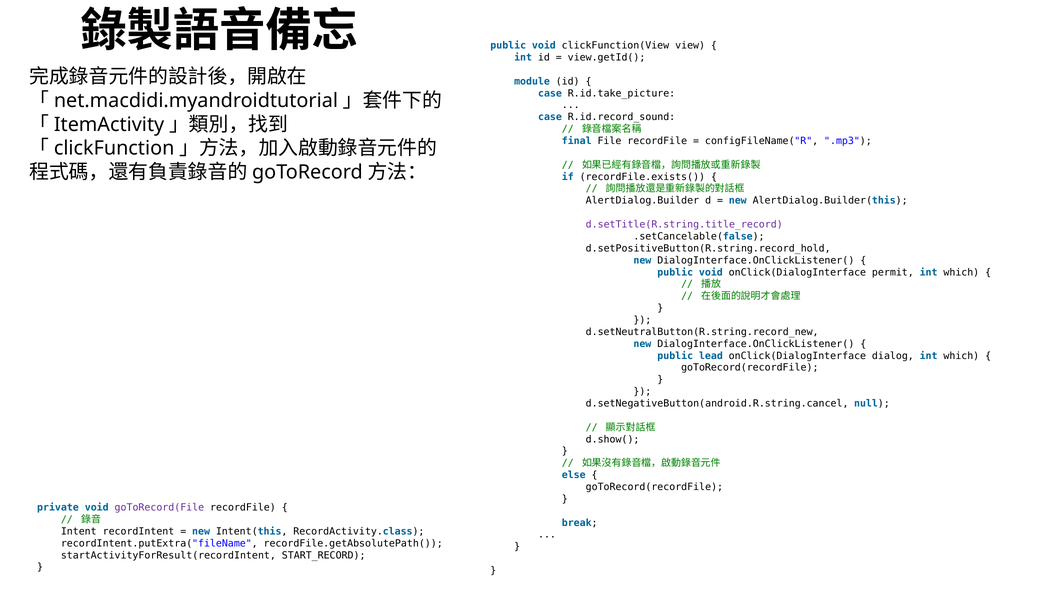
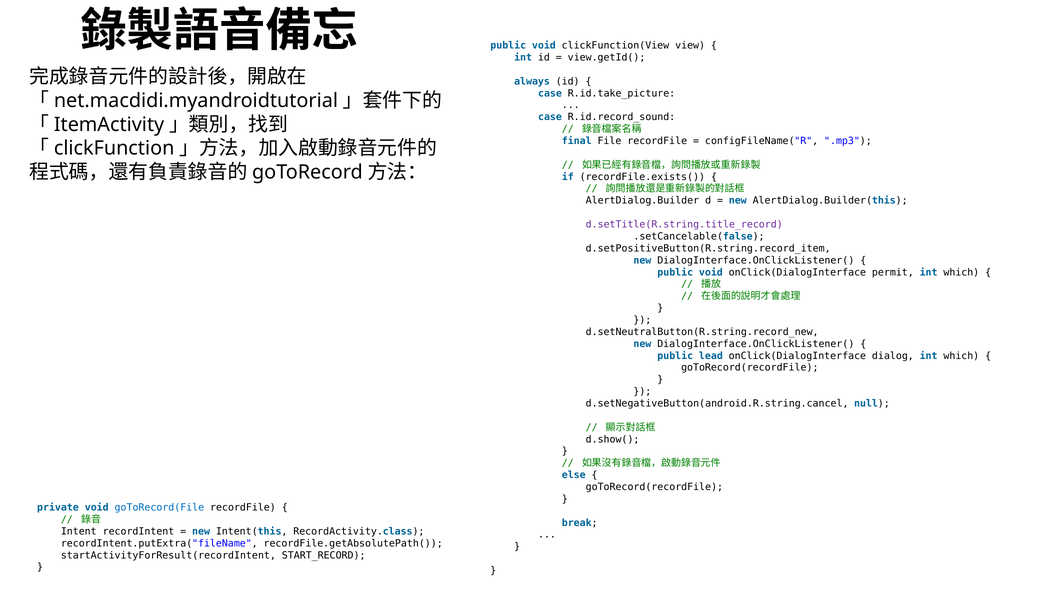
module: module -> always (532, 81)
d.setPositiveButton(R.string.record_hold: d.setPositiveButton(R.string.record_hold -> d.setPositiveButton(R.string.record_item (708, 248)
goToRecord(File colour: purple -> blue (159, 507)
